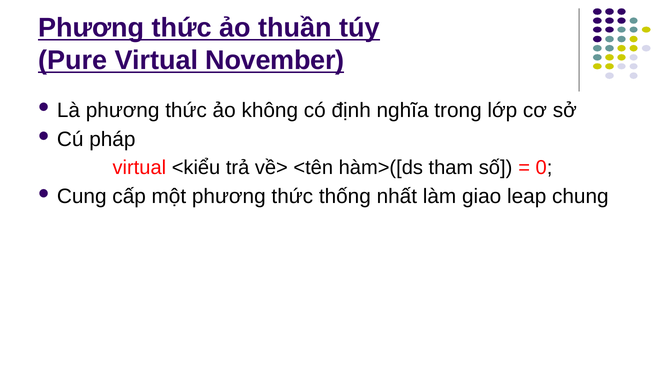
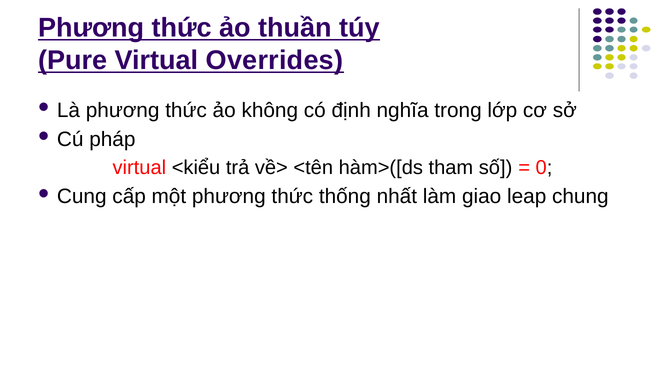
November: November -> Overrides (275, 60)
